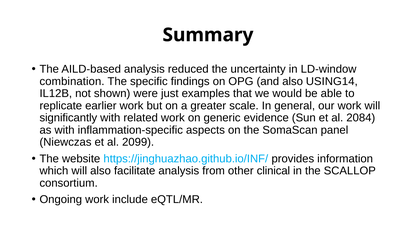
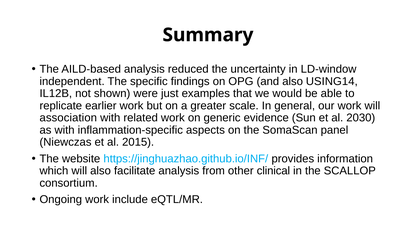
combination: combination -> independent (72, 81)
significantly: significantly -> association (68, 118)
2084: 2084 -> 2030 (361, 118)
2099: 2099 -> 2015 (138, 142)
